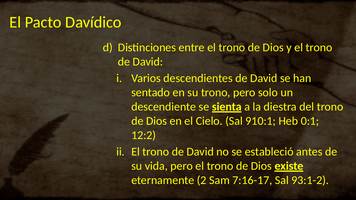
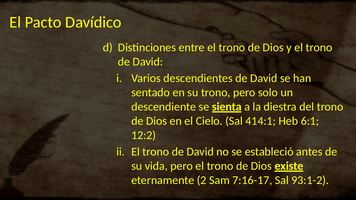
910:1: 910:1 -> 414:1 (261, 121)
0:1: 0:1 -> 6:1 (310, 121)
